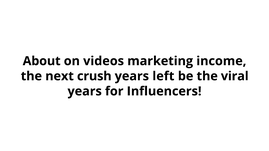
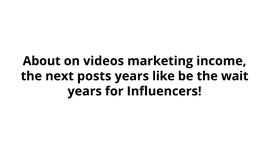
crush: crush -> posts (94, 76)
left: left -> like (163, 76)
viral: viral -> wait (235, 76)
